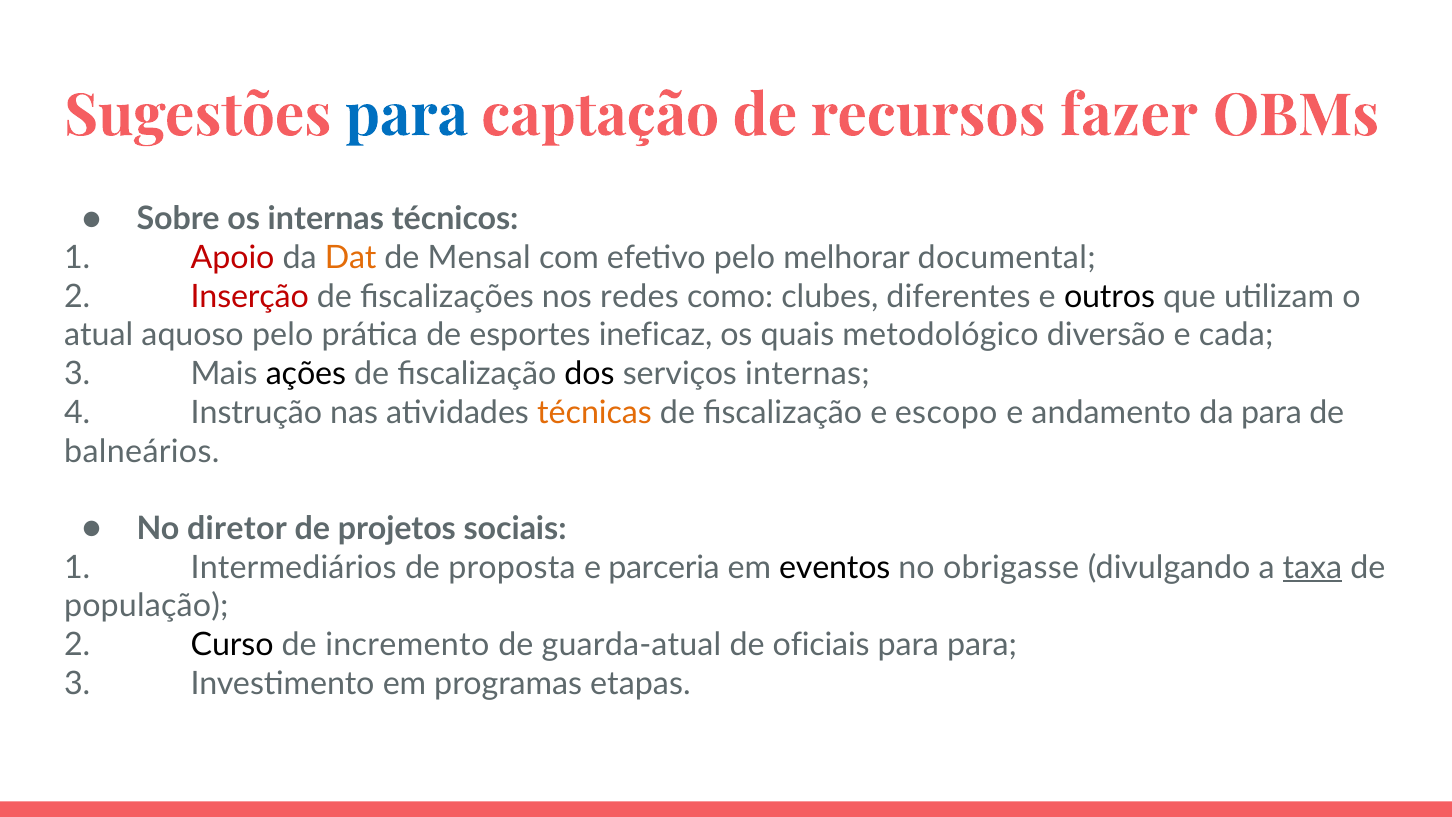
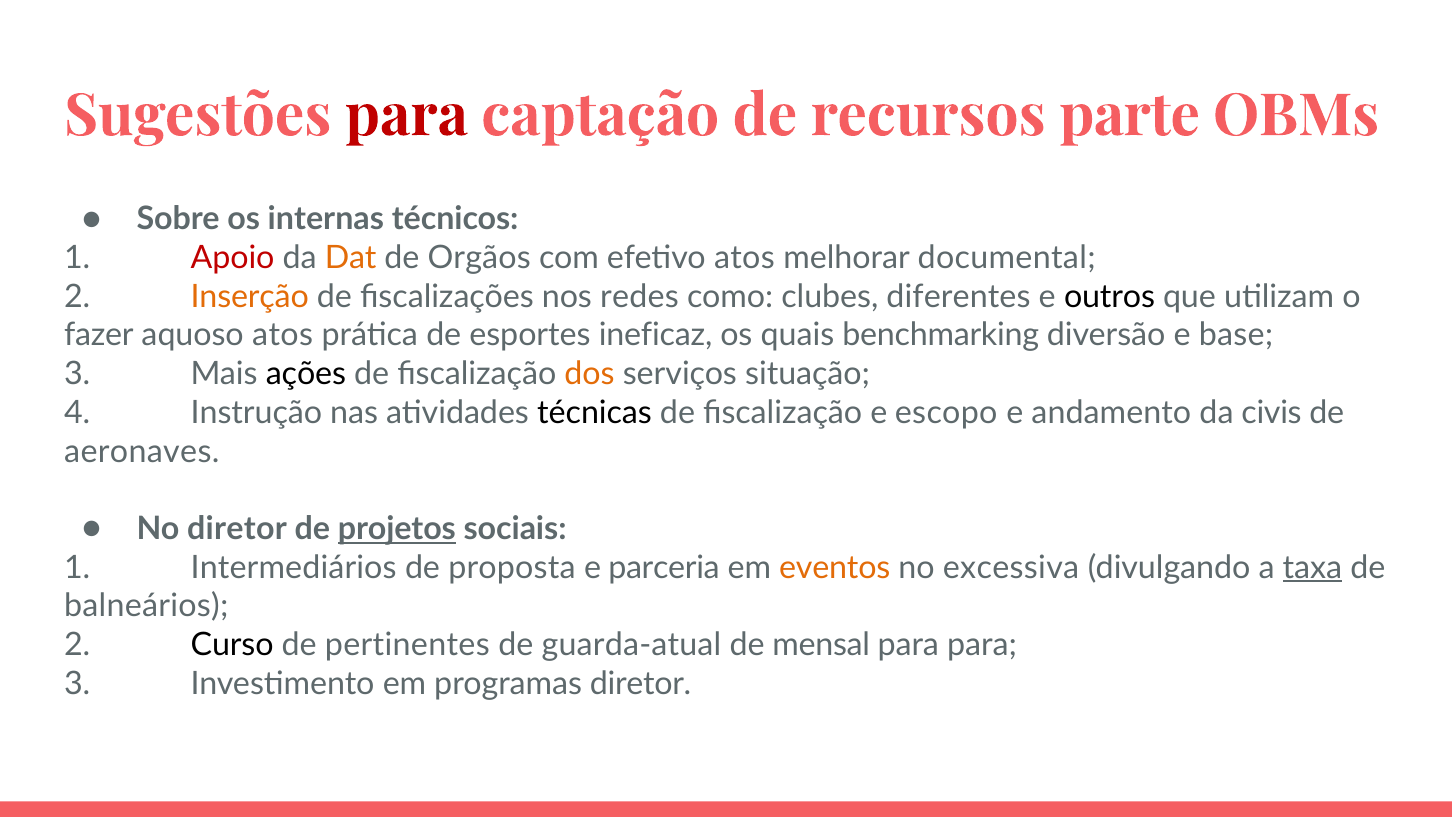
para colour: blue -> red (406, 116)
fazer: fazer -> parte (1130, 116)
Mensal: Mensal -> Orgãos (479, 258)
efetivo pelo: pelo -> atos (744, 258)
Inserção colour: red -> orange (250, 297)
atual: atual -> fazer (99, 335)
aquoso pelo: pelo -> atos (283, 335)
metodológico: metodológico -> benchmarking (941, 335)
cada: cada -> base (1236, 335)
dos colour: black -> orange (590, 374)
serviços internas: internas -> situação (808, 374)
técnicas colour: orange -> black (595, 413)
da para: para -> civis (1272, 413)
balneários: balneários -> aeronaves (142, 451)
projetos underline: none -> present (397, 529)
eventos colour: black -> orange (835, 567)
obrigasse: obrigasse -> excessiva (1011, 567)
população: população -> balneários (146, 606)
incremento: incremento -> pertinentes (407, 645)
oficiais: oficiais -> mensal (821, 645)
programas etapas: etapas -> diretor (641, 684)
